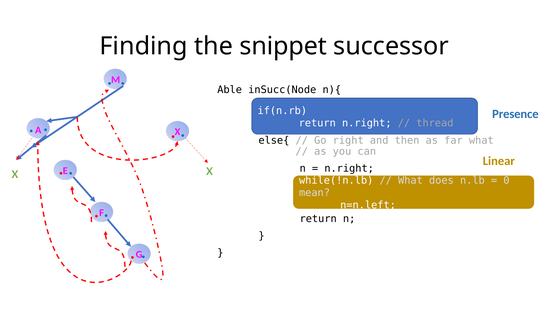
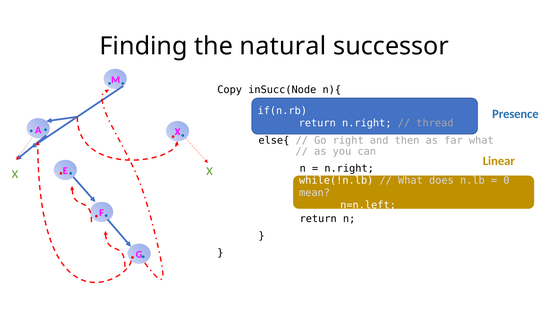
snippet: snippet -> natural (283, 46)
Able: Able -> Copy (230, 90)
